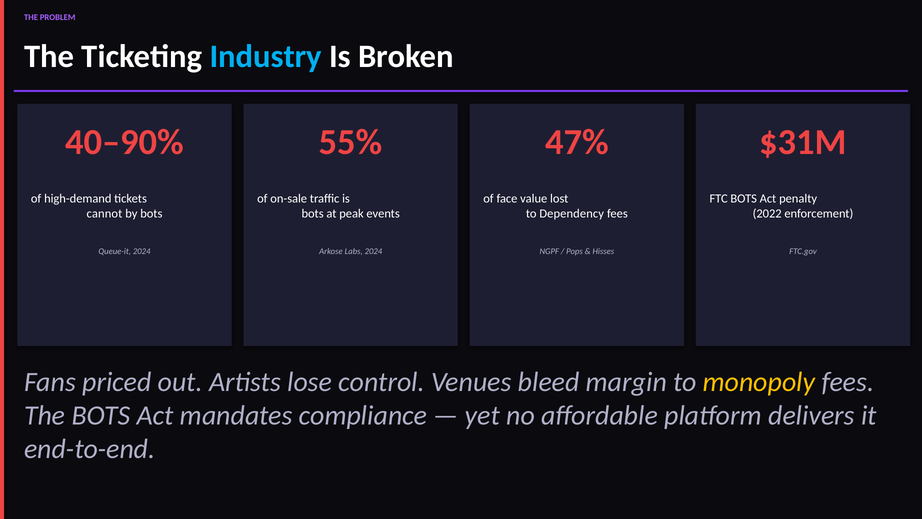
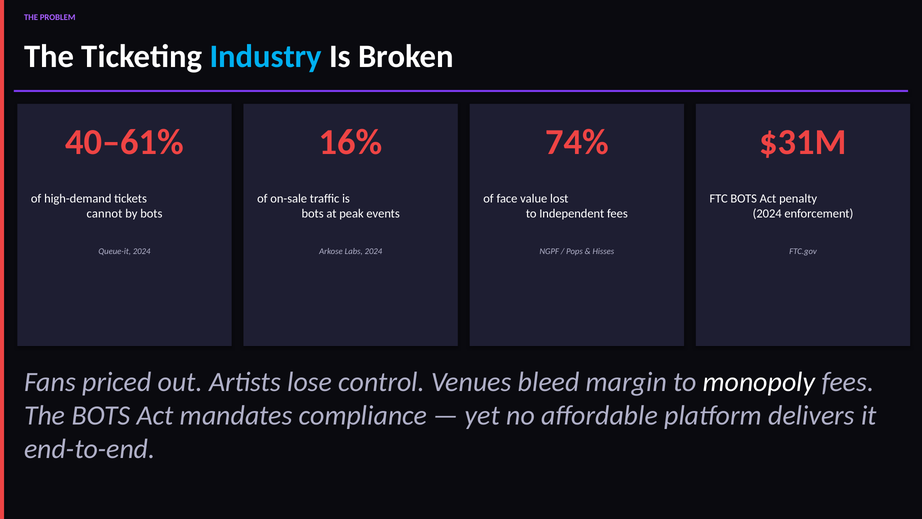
40–90%: 40–90% -> 40–61% (124, 142)
55%: 55% -> 16% (351, 142)
47%: 47% -> 74% (577, 142)
Dependency: Dependency -> Independent (572, 214)
2022: 2022 -> 2024 (767, 214)
monopoly colour: yellow -> white (759, 382)
